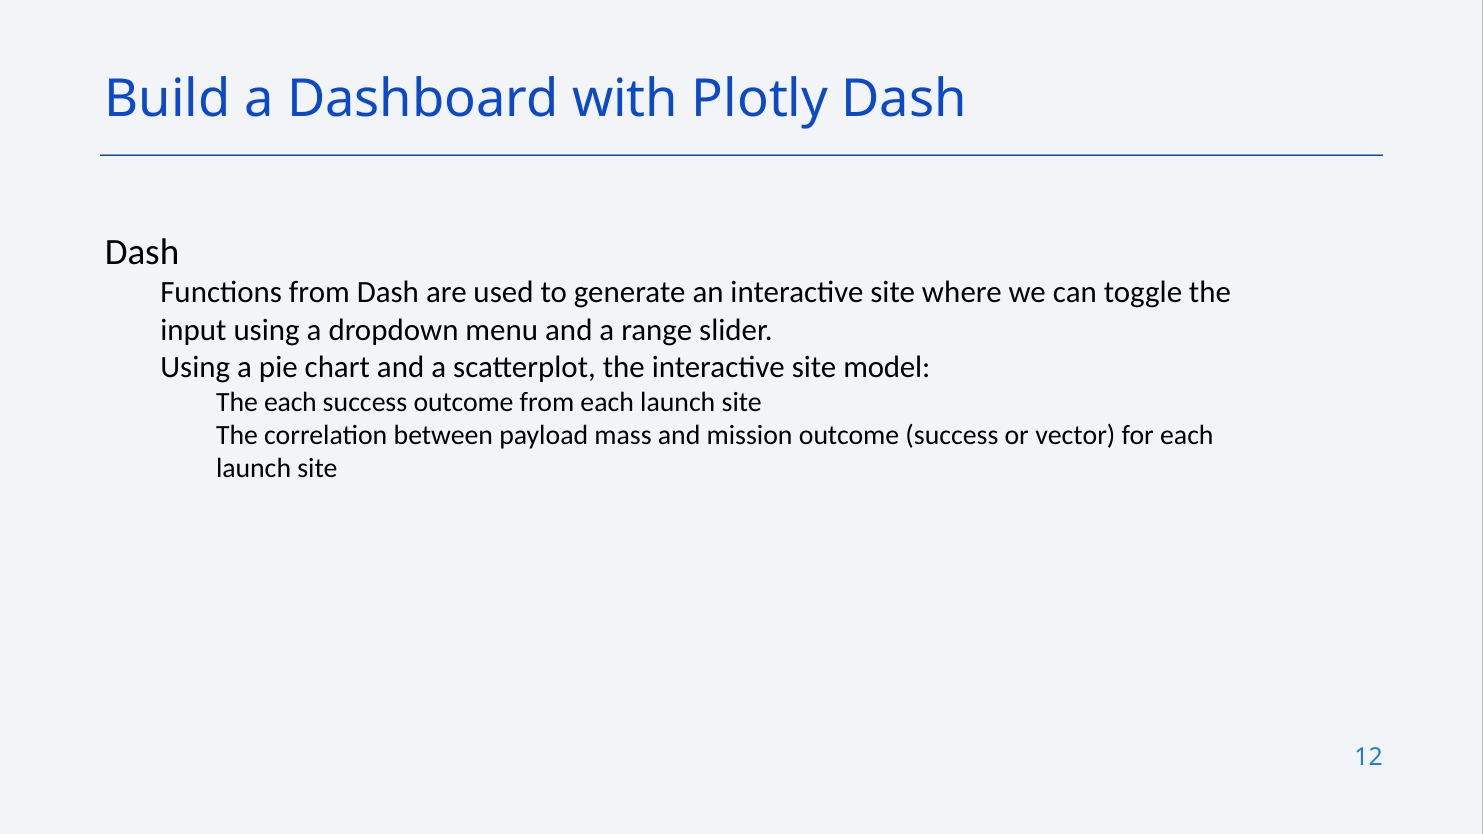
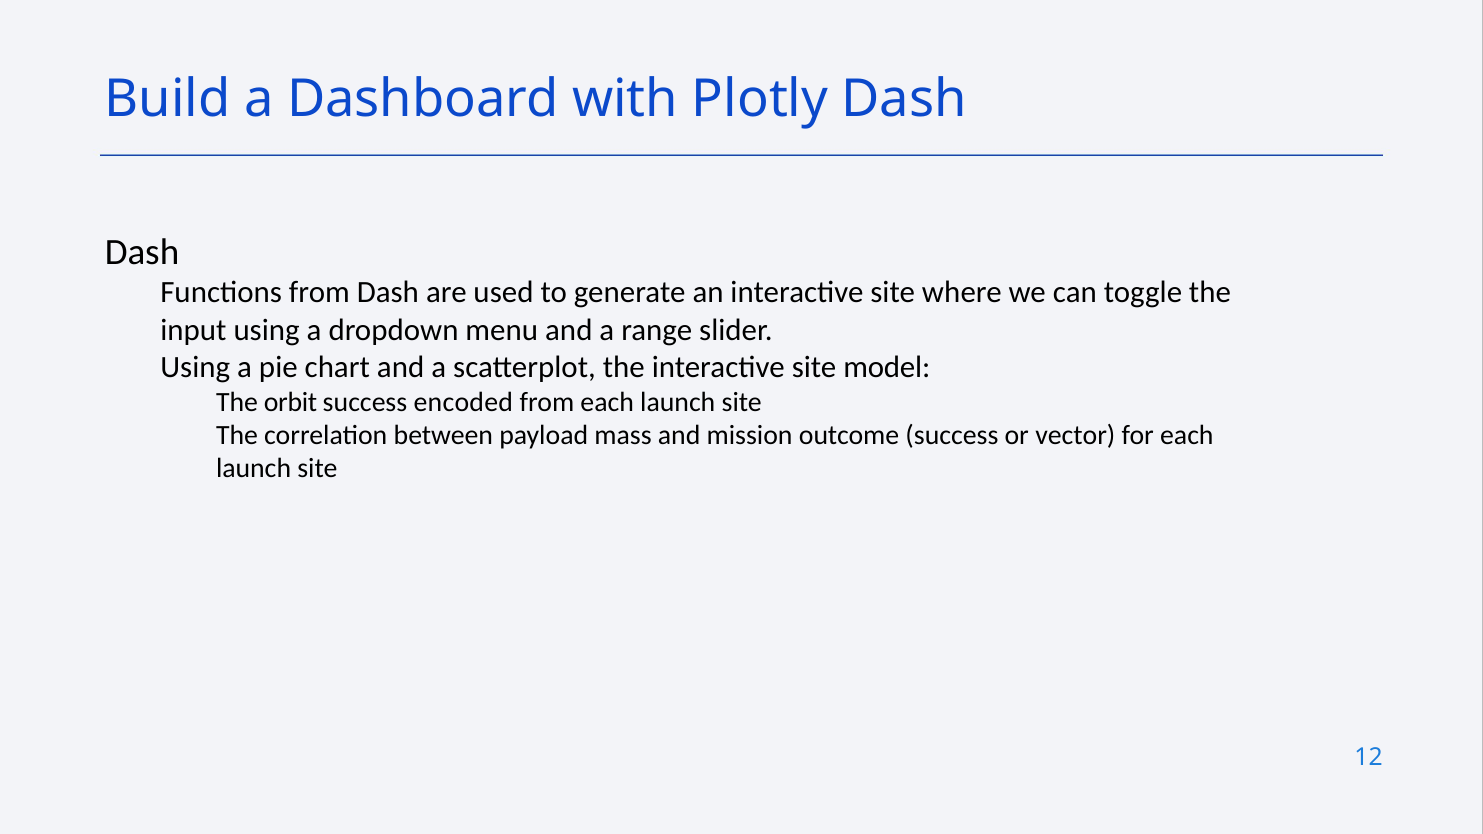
The each: each -> orbit (290, 402)
success outcome: outcome -> encoded (463, 402)
